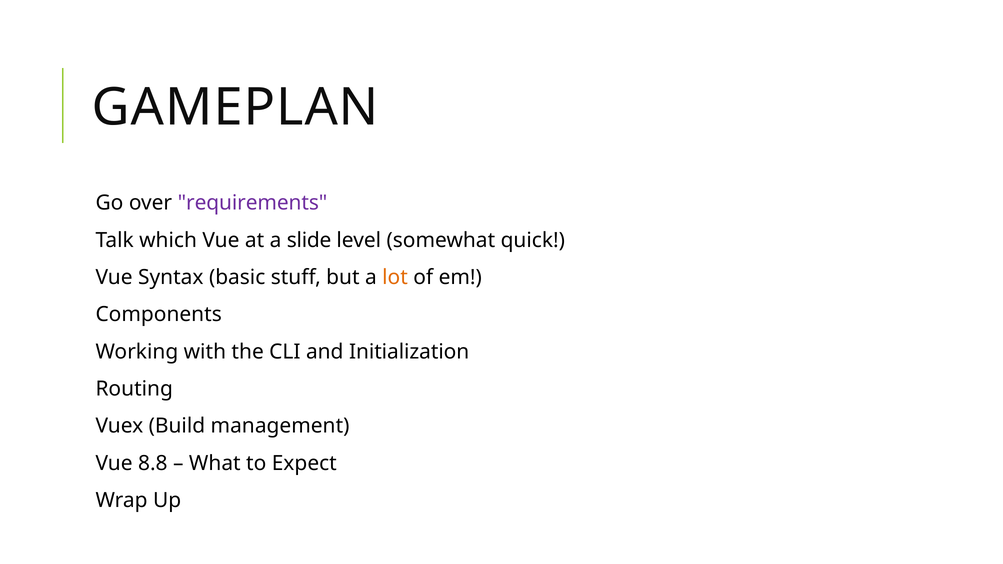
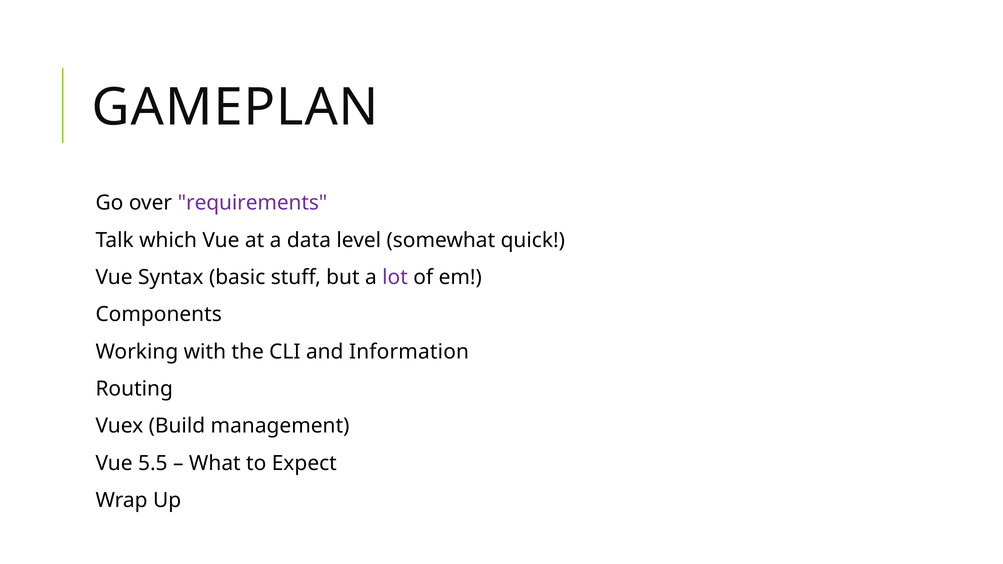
slide: slide -> data (309, 240)
lot colour: orange -> purple (395, 277)
Initialization: Initialization -> Information (409, 352)
8.8: 8.8 -> 5.5 (153, 463)
